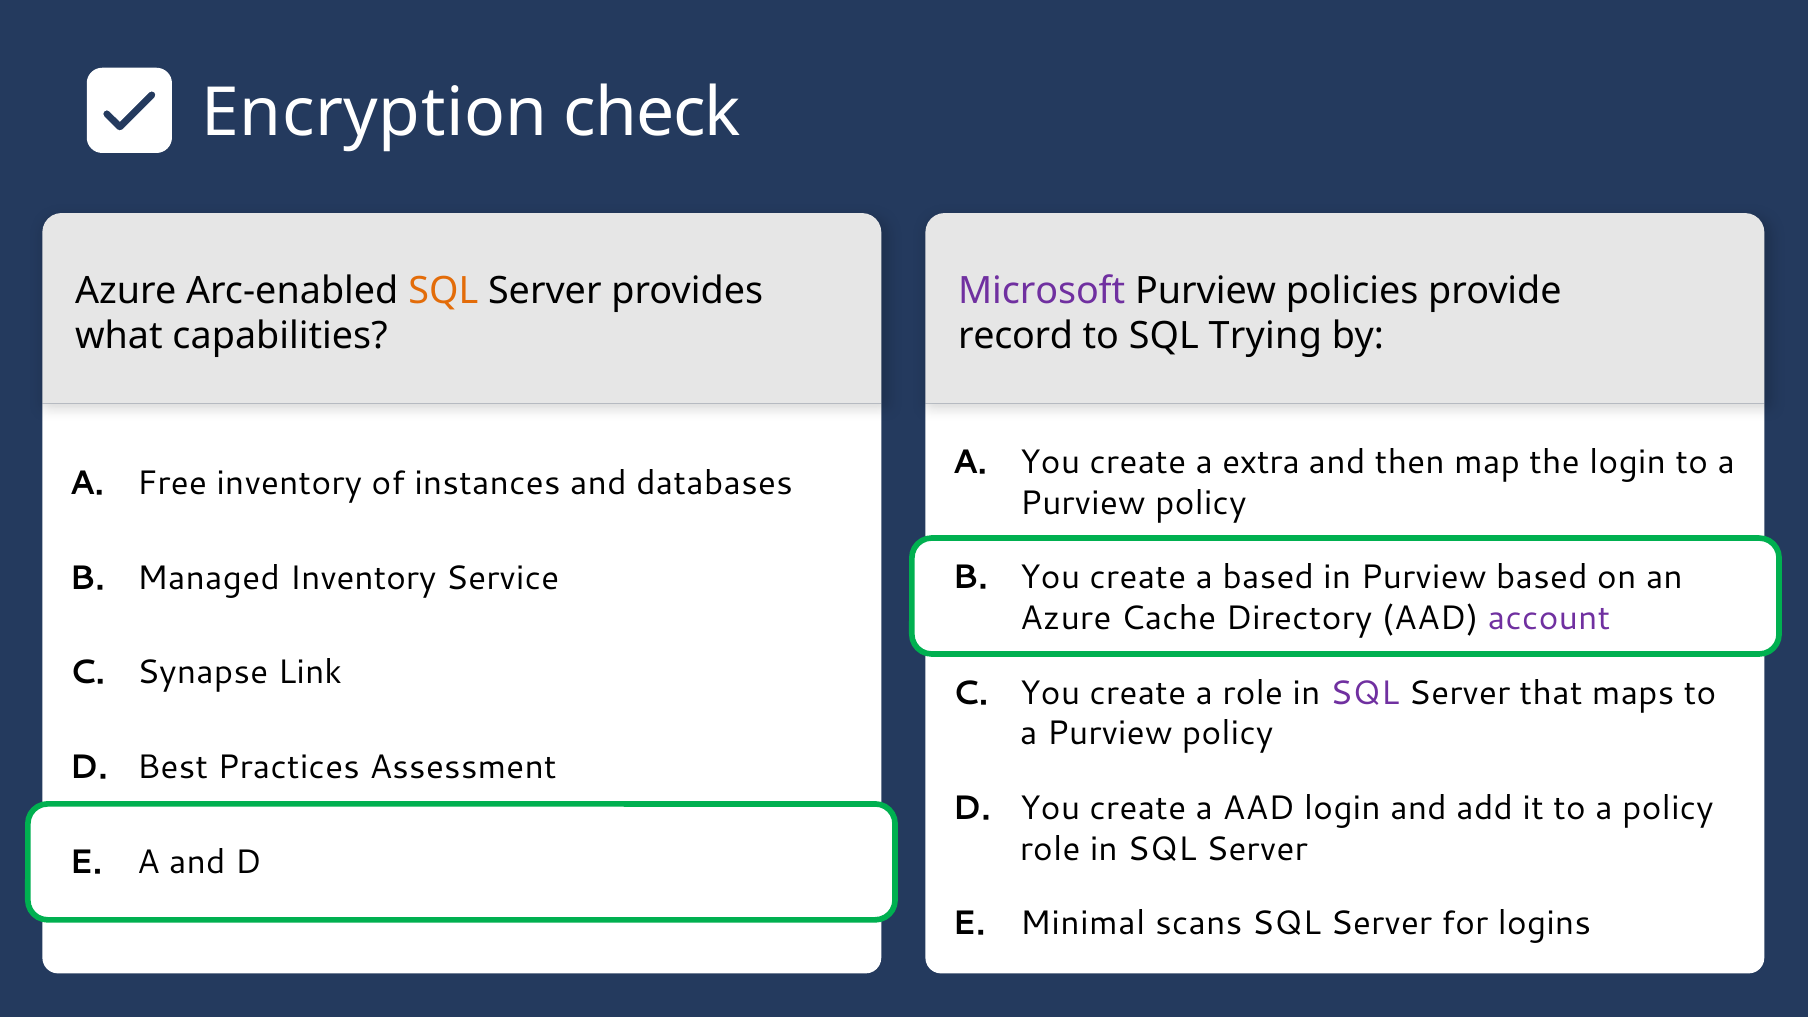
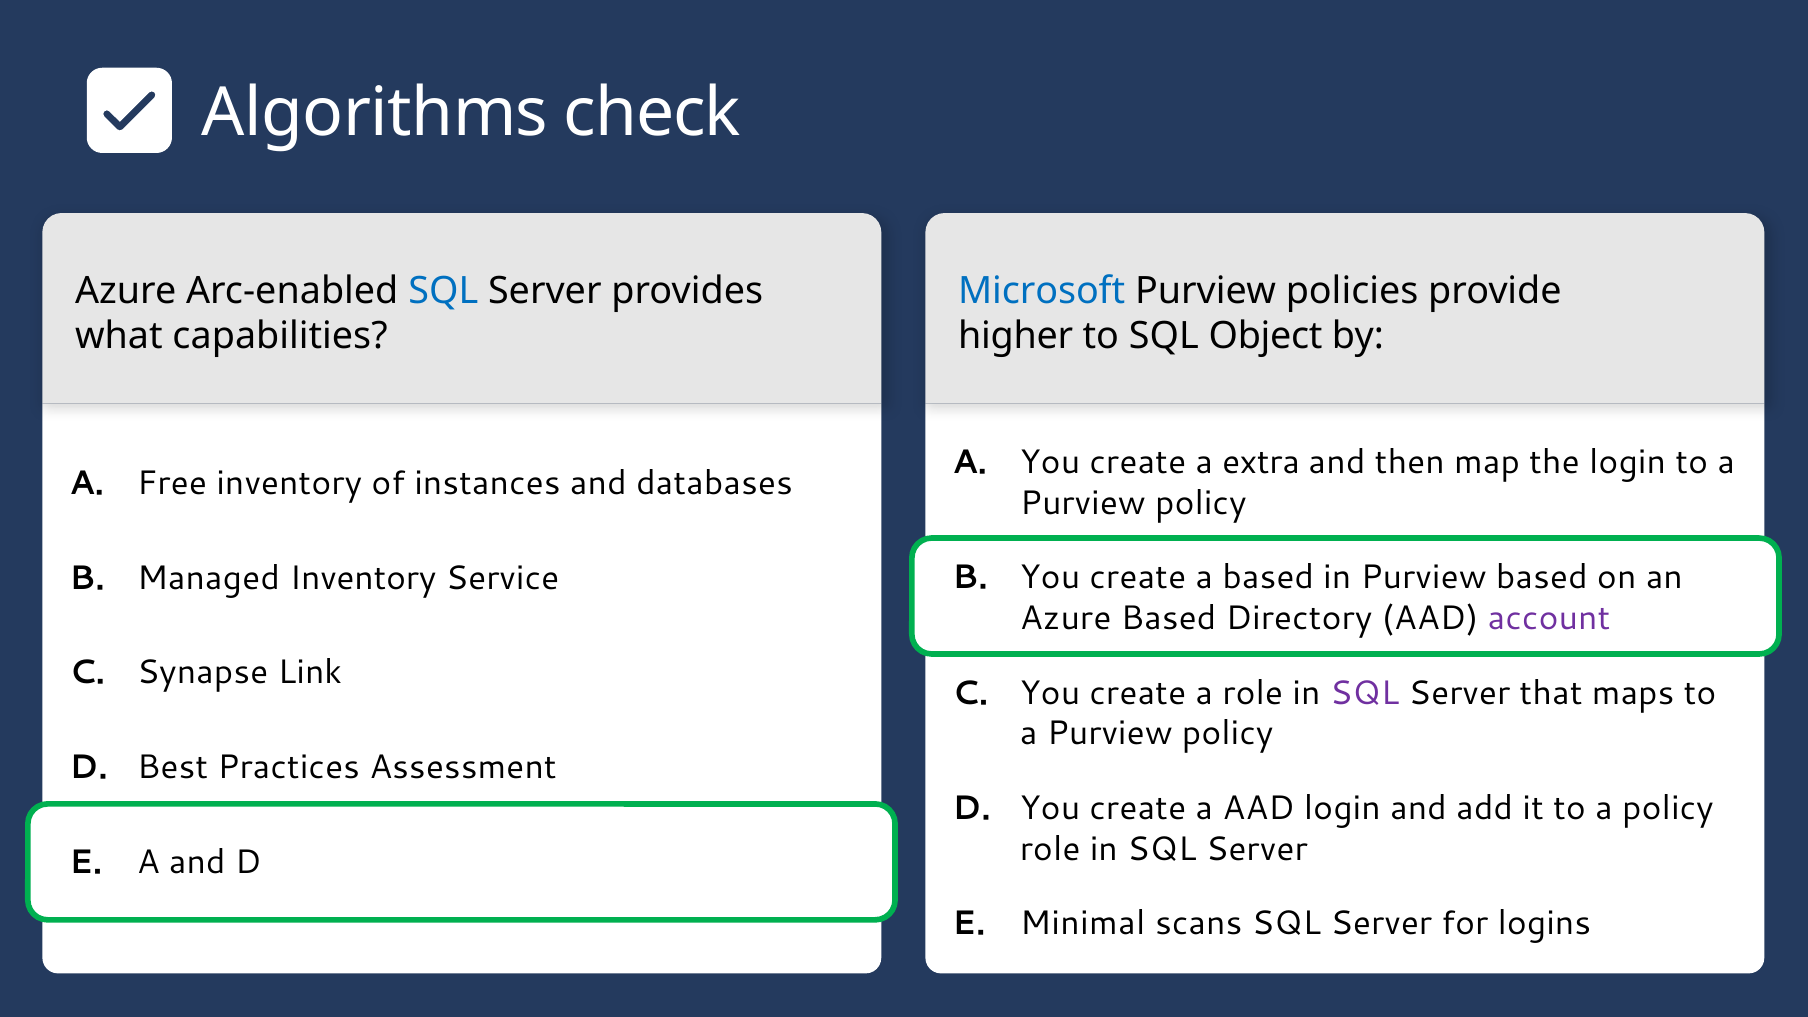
Encryption: Encryption -> Algorithms (375, 113)
SQL colour: orange -> blue (443, 291)
Microsoft colour: purple -> blue (1042, 291)
record: record -> higher (1016, 336)
Trying: Trying -> Object (1266, 336)
Azure Cache: Cache -> Based (1168, 618)
